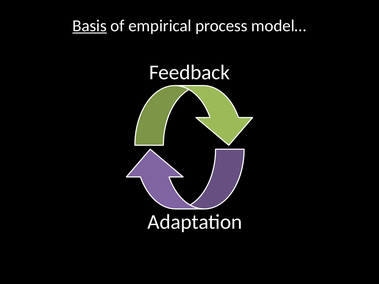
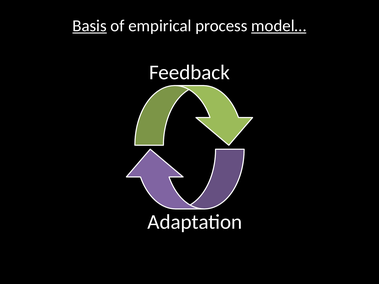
model… underline: none -> present (279, 26)
